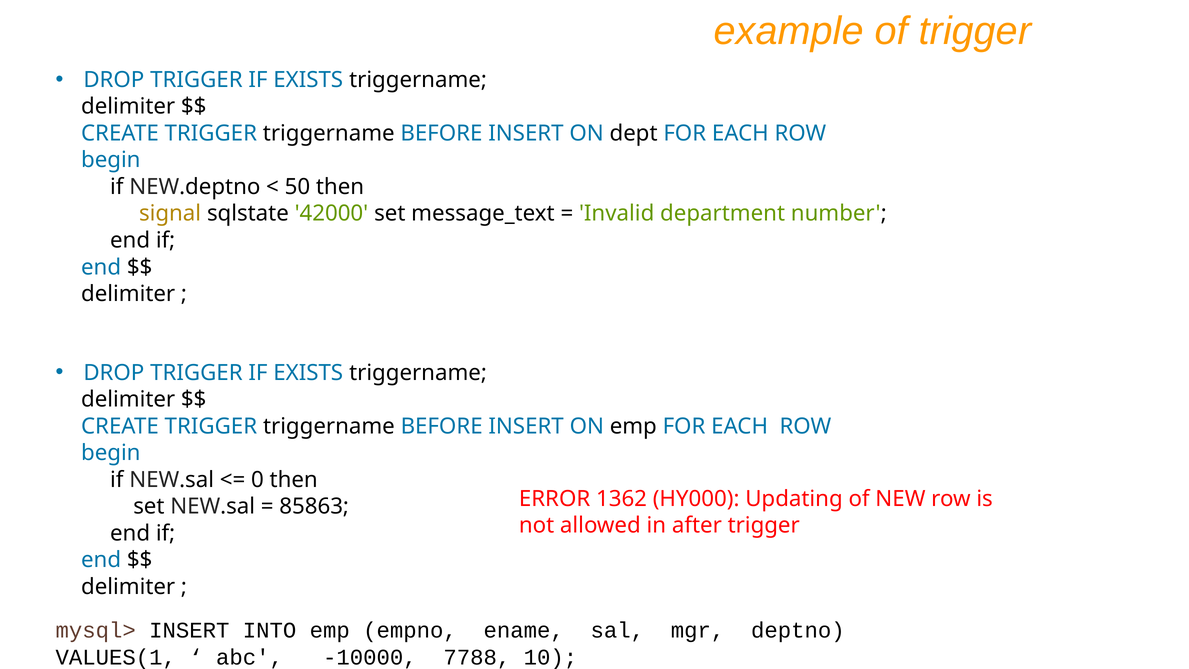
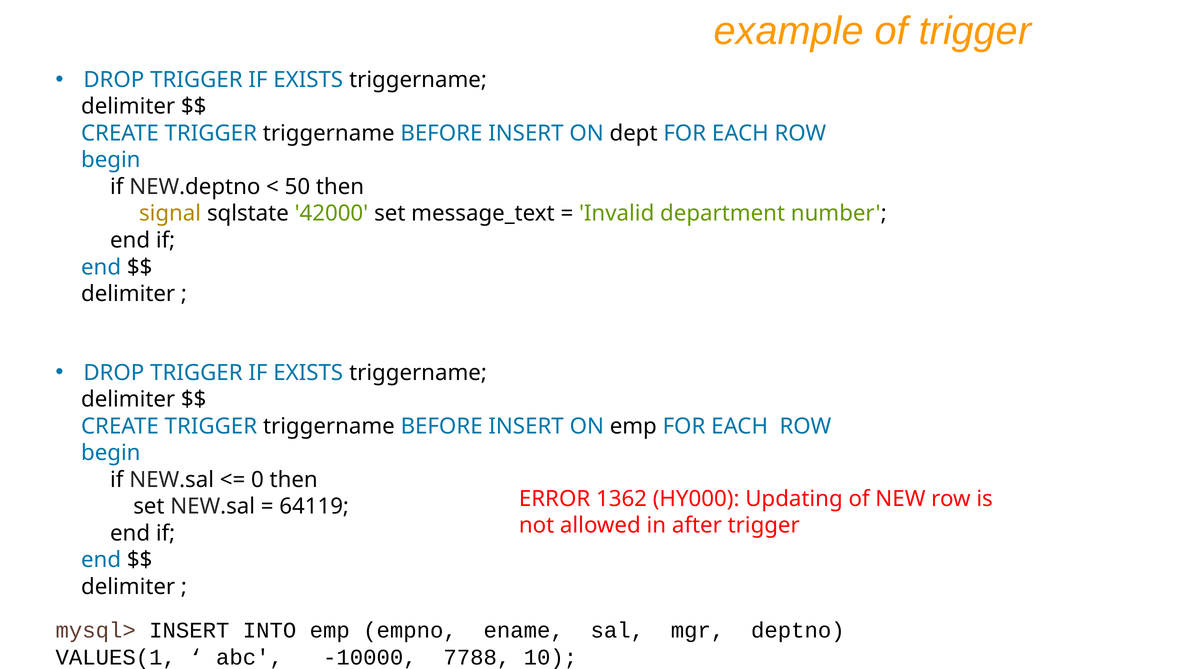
85863: 85863 -> 64119 (314, 506)
